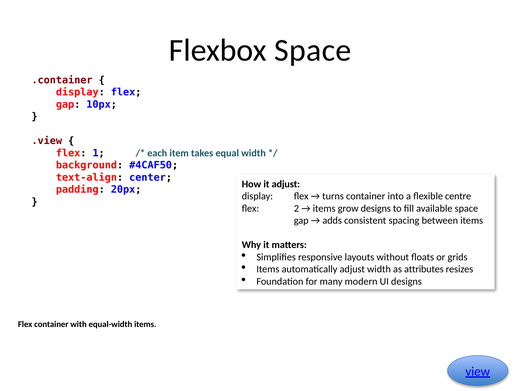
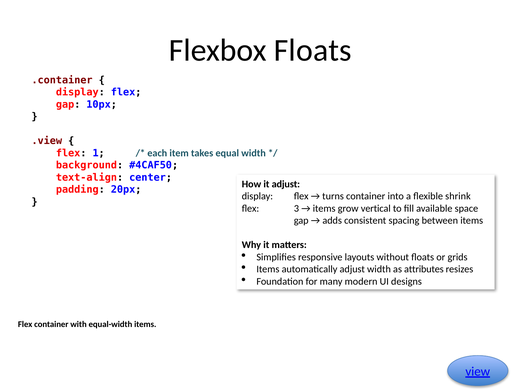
Flexbox Space: Space -> Floats (313, 50)
centre: centre -> shrink (458, 196)
2: 2 -> 3 (296, 208)
grow designs: designs -> vertical (376, 208)
